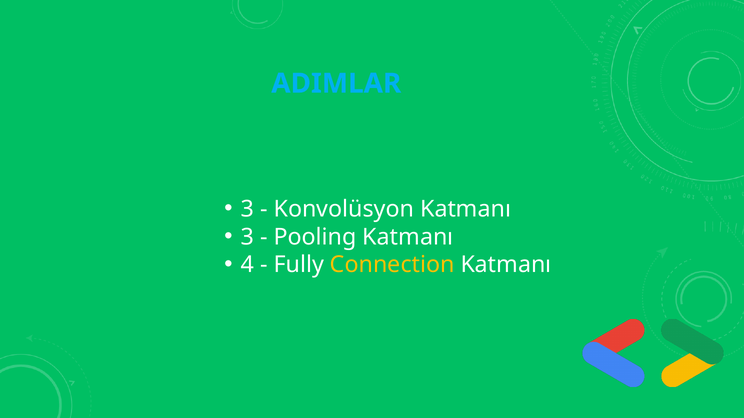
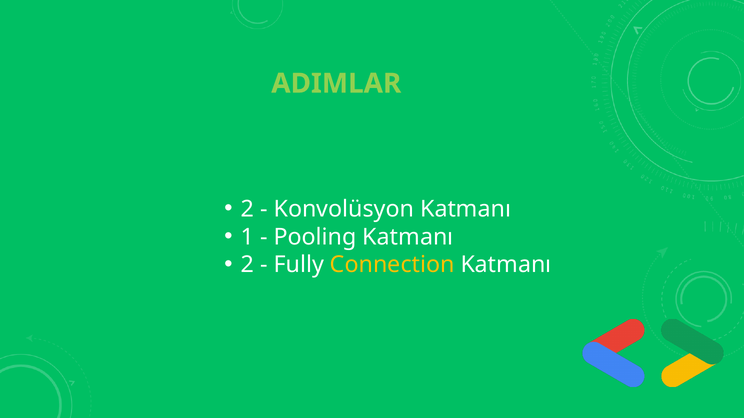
ADIMLAR colour: light blue -> light green (336, 84)
3: 3 -> 2 (247, 209)
3: 3 -> 1 (247, 237)
4: 4 -> 2 (247, 265)
